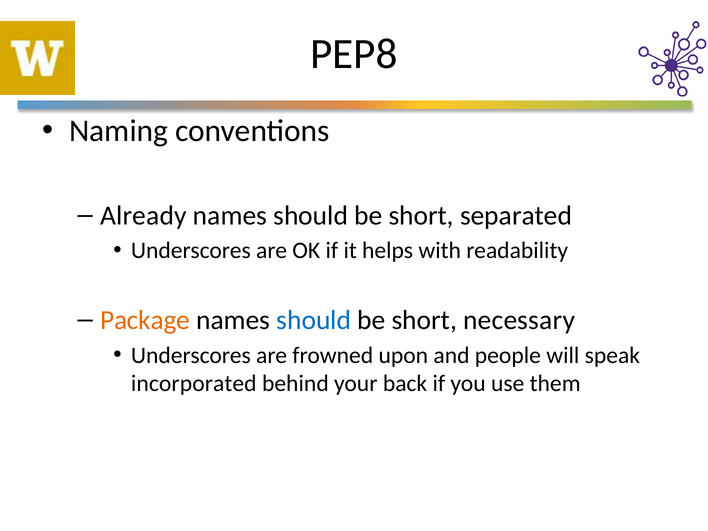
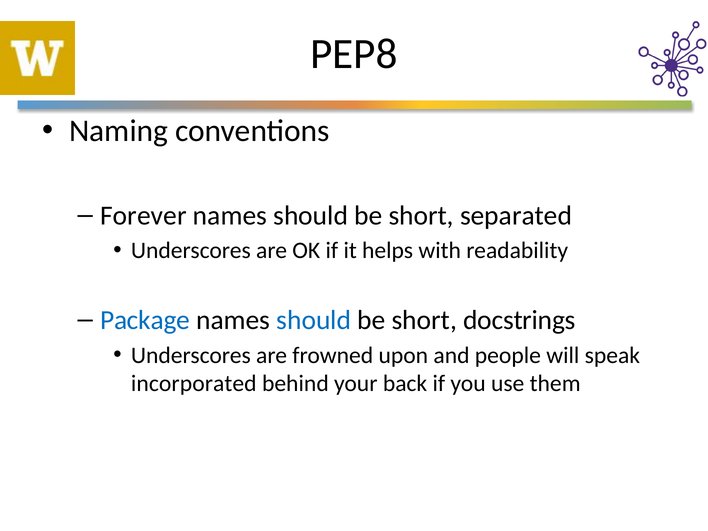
Already: Already -> Forever (143, 216)
Package colour: orange -> blue (145, 320)
necessary: necessary -> docstrings (519, 320)
